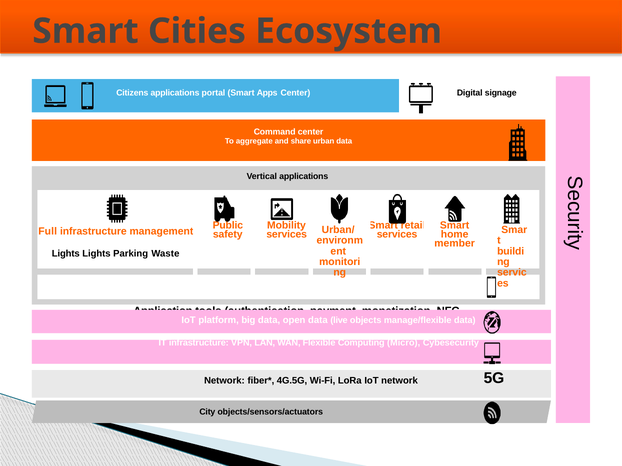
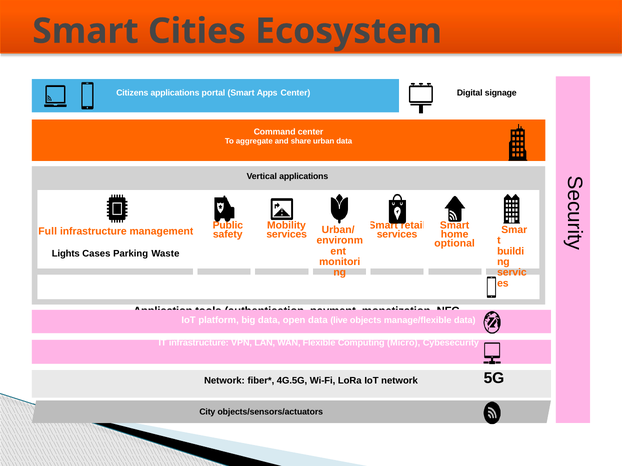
member: member -> optional (455, 244)
Lights Lights: Lights -> Cases (96, 254)
